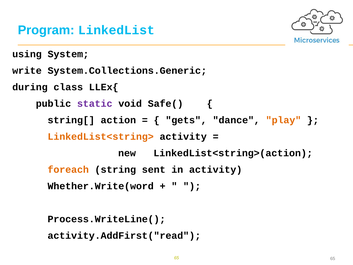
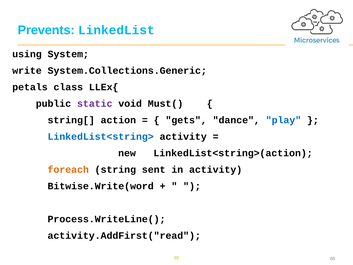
Program: Program -> Prevents (46, 30)
during: during -> petals (30, 87)
Safe(: Safe( -> Must( (166, 104)
play colour: orange -> blue (283, 120)
LinkedList<string> colour: orange -> blue (101, 137)
Whether.Write(word: Whether.Write(word -> Bitwise.Write(word (101, 186)
